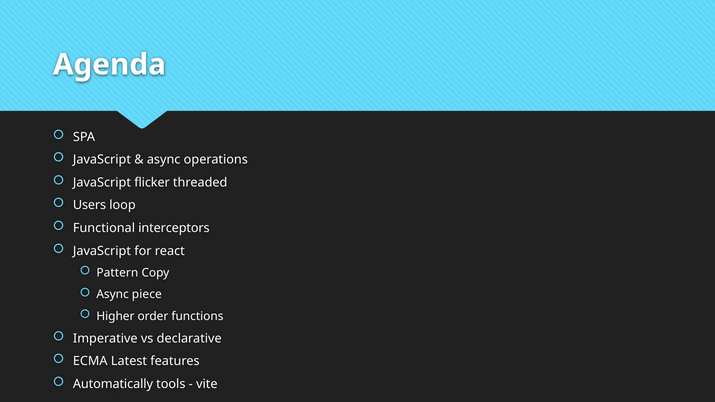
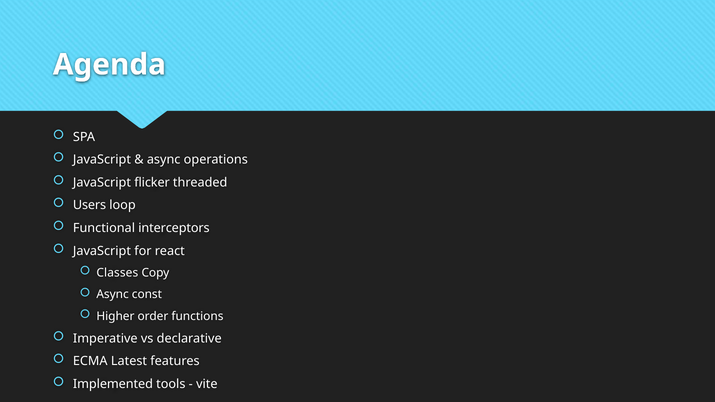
Pattern: Pattern -> Classes (117, 273)
piece: piece -> const (147, 295)
Automatically: Automatically -> Implemented (113, 384)
